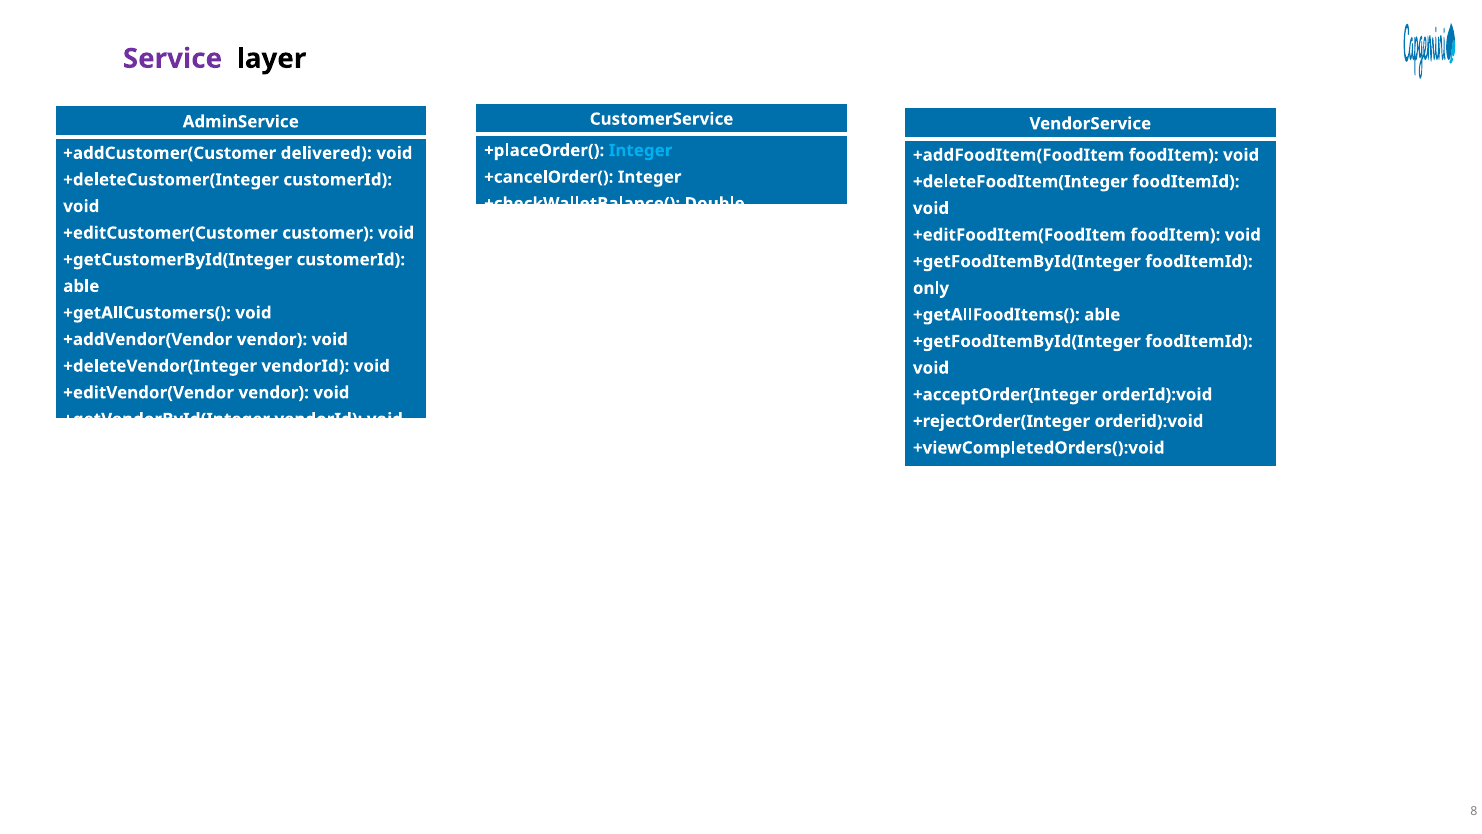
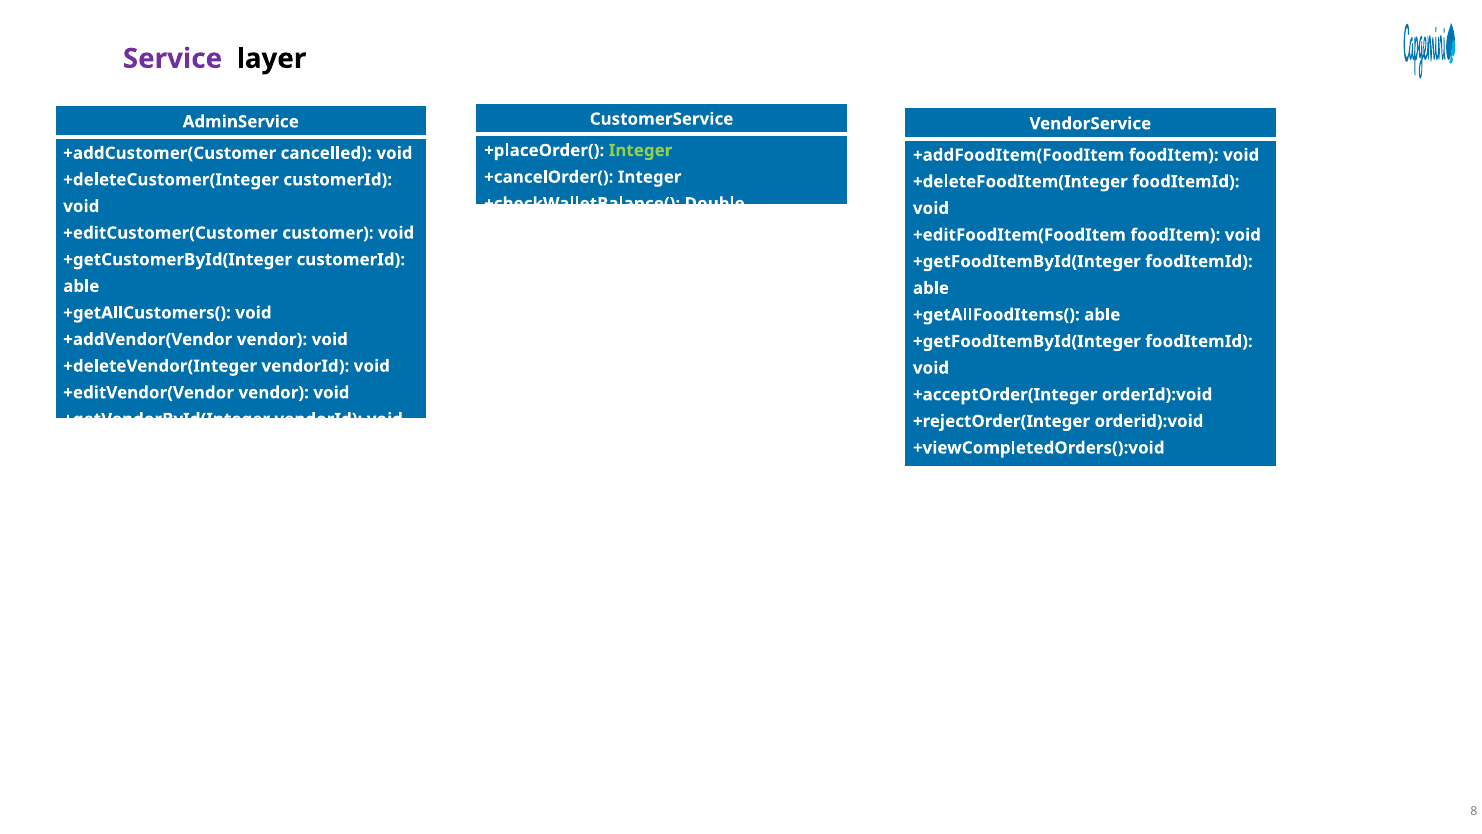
Integer colour: light blue -> light green (641, 150)
delivered: delivered -> cancelled (326, 153)
only: only -> able (931, 288)
